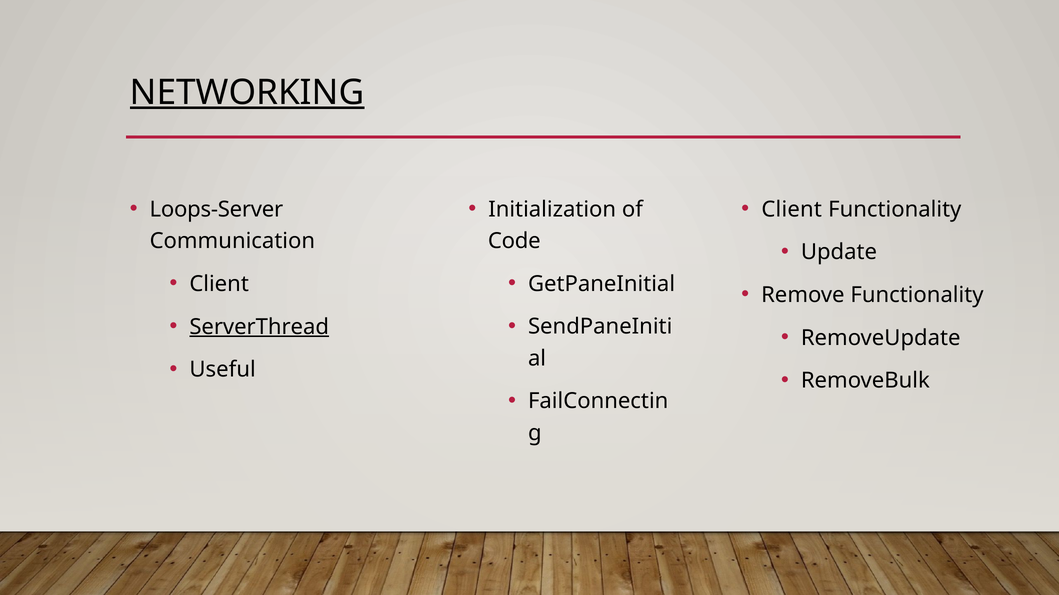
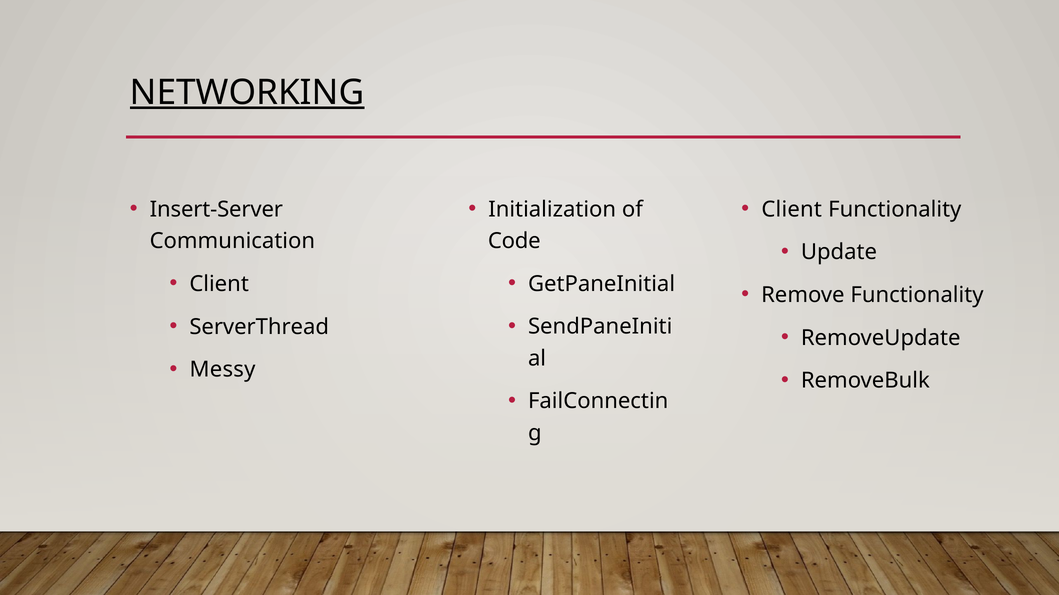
Loops-Server: Loops-Server -> Insert-Server (216, 210)
ServerThread underline: present -> none (259, 327)
Useful: Useful -> Messy (223, 370)
